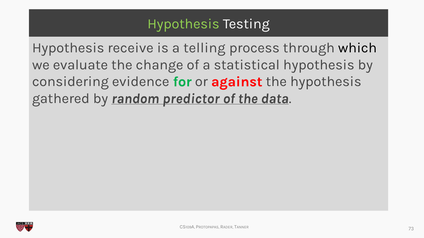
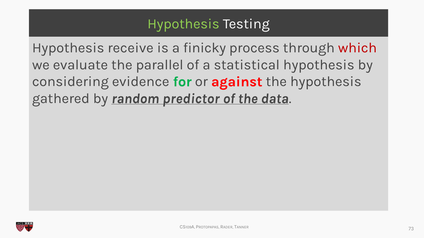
telling: telling -> finicky (205, 48)
which colour: black -> red (357, 48)
change: change -> parallel (160, 65)
